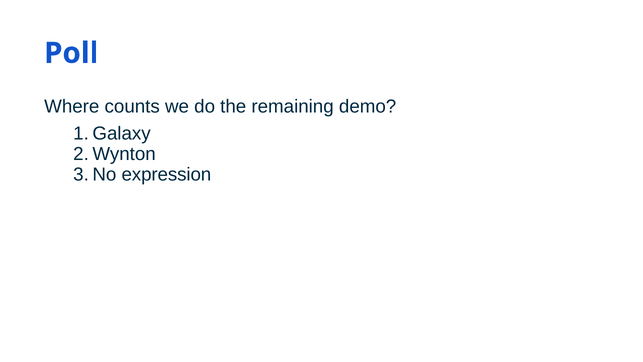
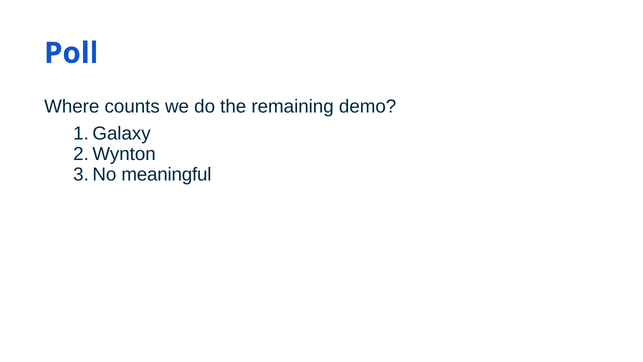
expression: expression -> meaningful (166, 174)
